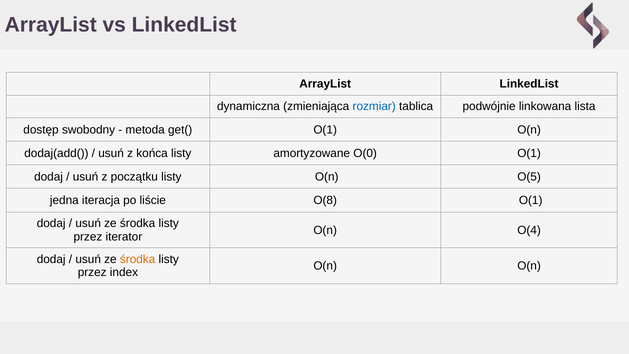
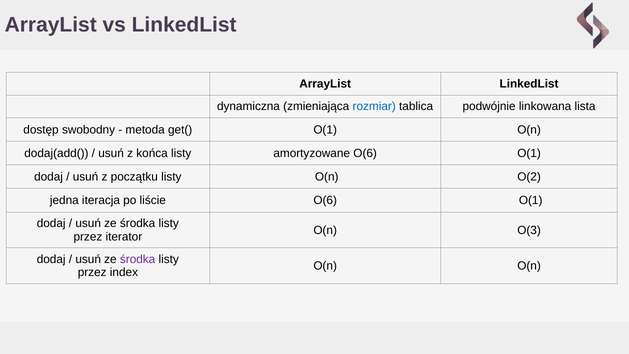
amortyzowane O(0: O(0 -> O(6 (365, 153)
O(5: O(5 -> O(2 (529, 177)
liście O(8: O(8 -> O(6 (325, 200)
O(4: O(4 -> O(3 (529, 230)
środka colour: orange -> purple (138, 259)
